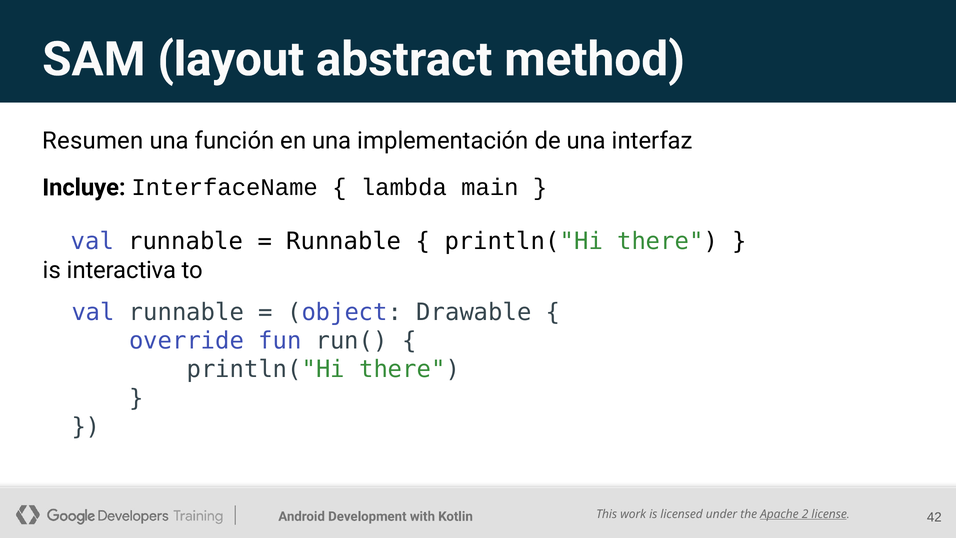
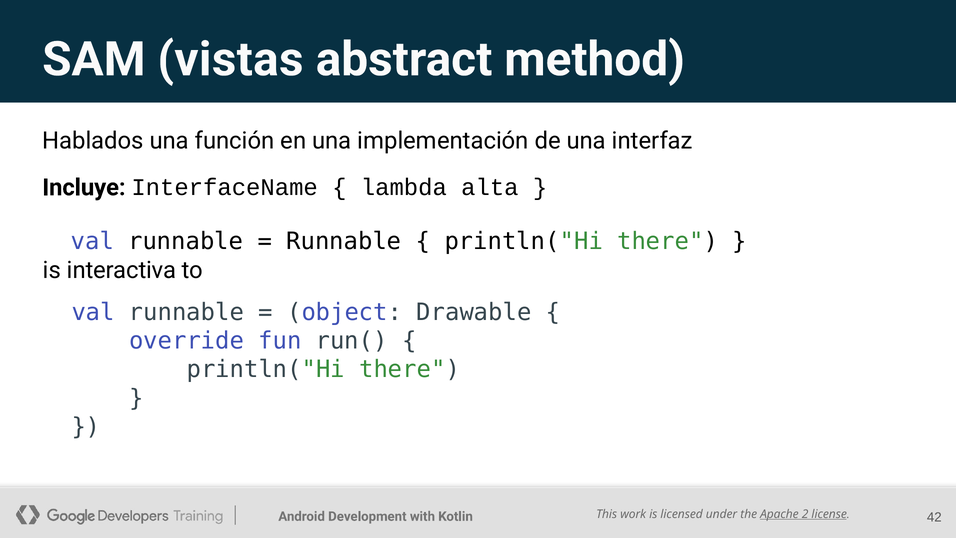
layout: layout -> vistas (230, 59)
Resumen: Resumen -> Hablados (93, 141)
main: main -> alta (490, 187)
